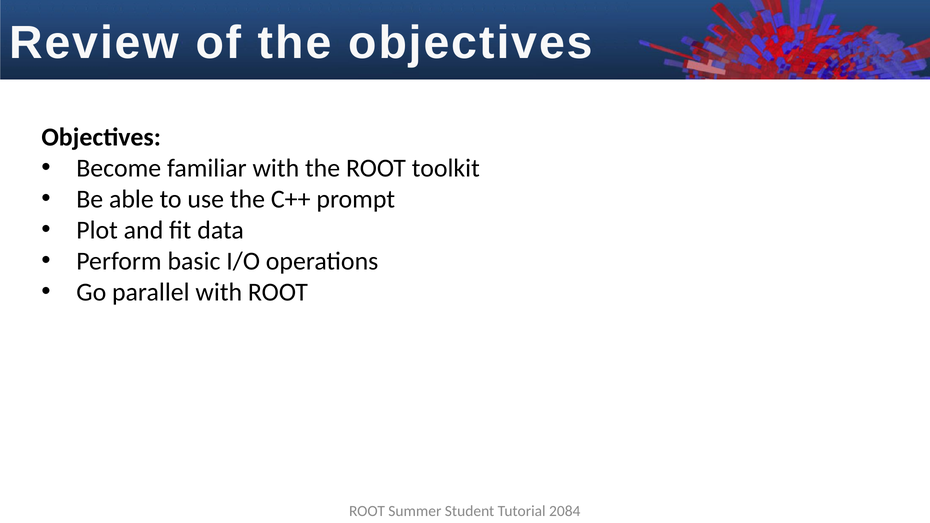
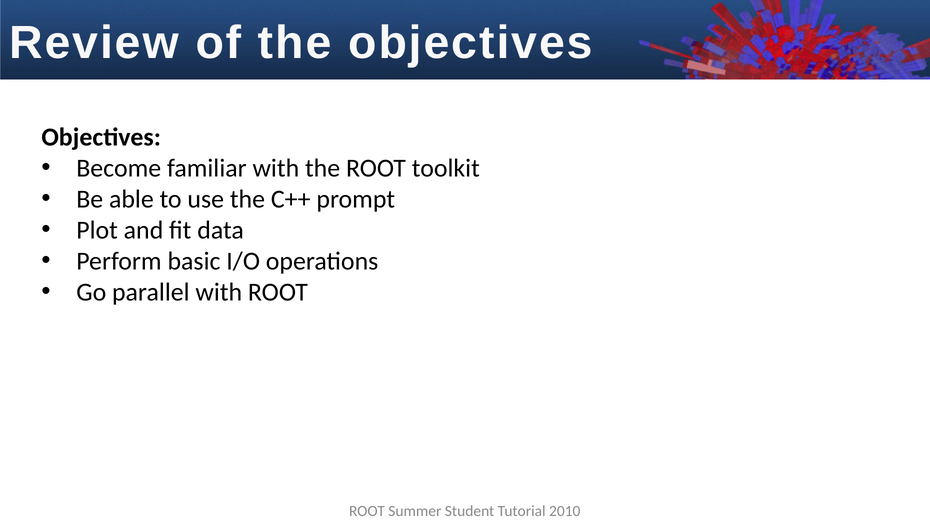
2084: 2084 -> 2010 (565, 511)
